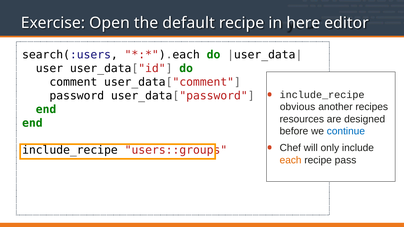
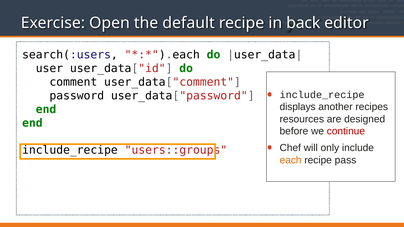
here: here -> back (303, 23)
obvious: obvious -> displays (298, 107)
continue colour: blue -> red (346, 131)
